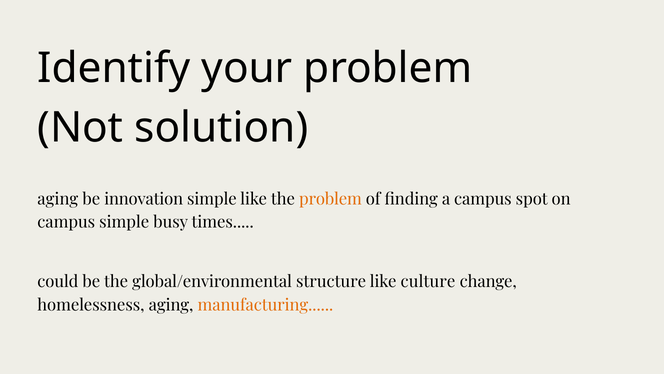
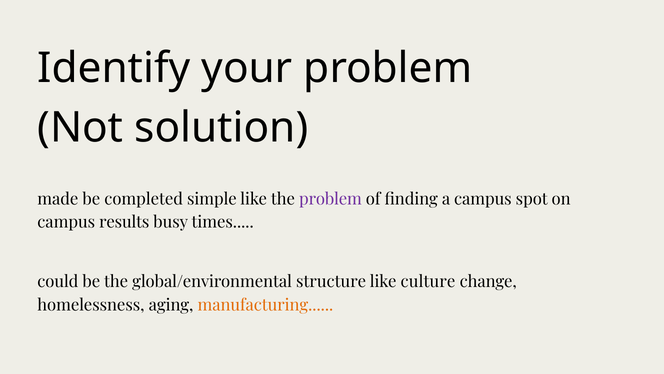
aging: aging -> made (58, 199)
innovation: innovation -> completed (144, 199)
problem colour: orange -> purple (330, 199)
campus simple: simple -> results (124, 222)
